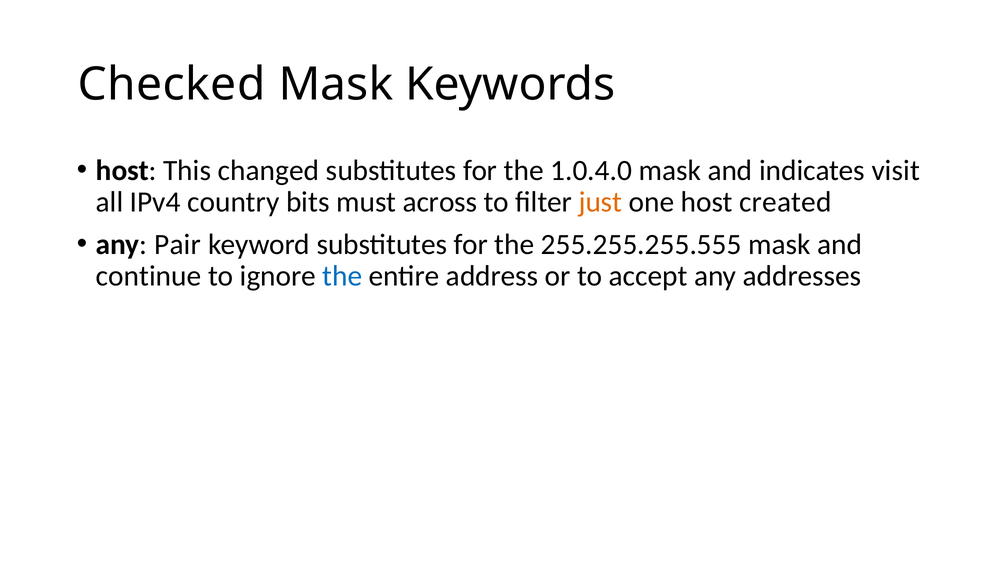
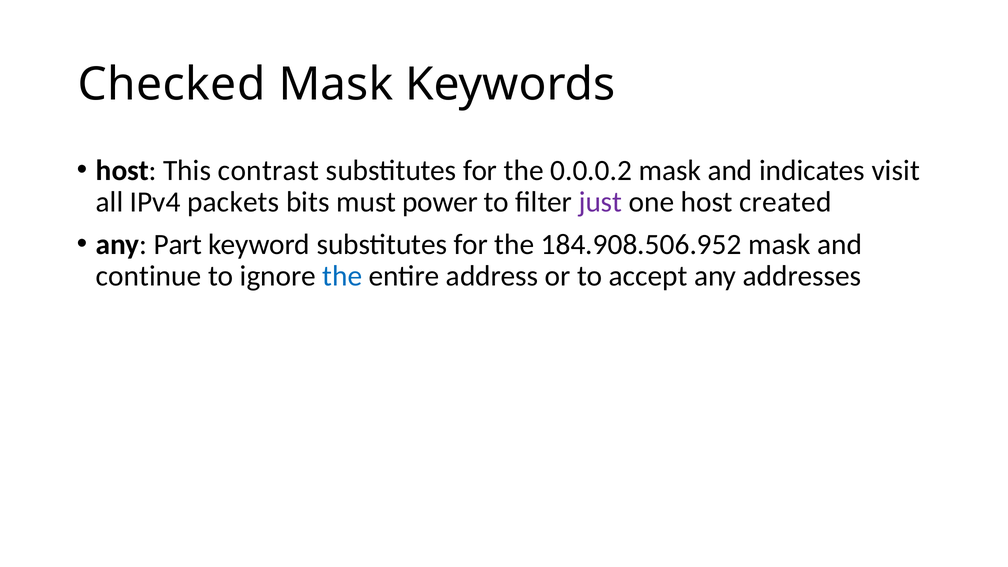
changed: changed -> contrast (268, 170)
1.0.4.0: 1.0.4.0 -> 0.0.0.2 (591, 170)
country: country -> packets (233, 202)
across: across -> power (440, 202)
just colour: orange -> purple (600, 202)
Pair: Pair -> Part (178, 244)
255.255.255.555: 255.255.255.555 -> 184.908.506.952 (641, 244)
